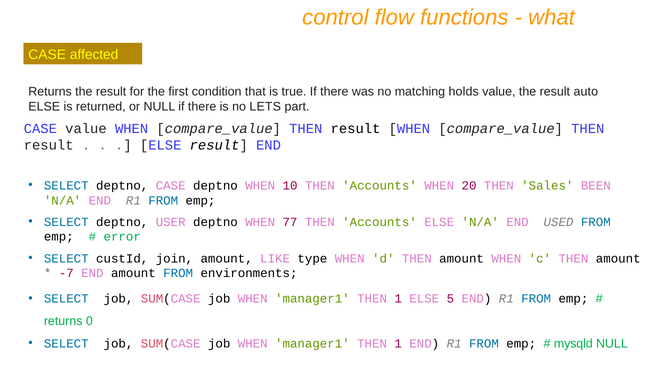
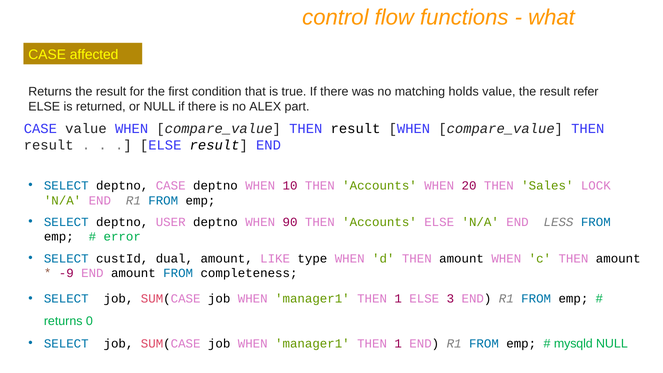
auto: auto -> refer (586, 92)
LETS: LETS -> ALEX (265, 107)
BEEN: BEEN -> LOCK (596, 185)
77: 77 -> 90 (290, 222)
USED: USED -> LESS (559, 222)
join: join -> dual (174, 258)
-7: -7 -> -9 (66, 273)
environments: environments -> completeness (249, 273)
5: 5 -> 3 (450, 299)
